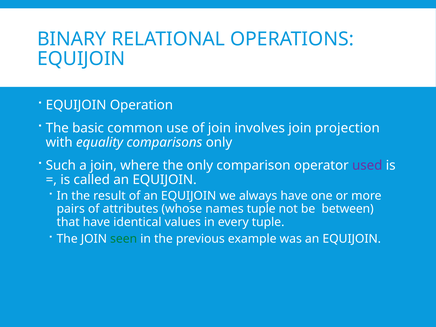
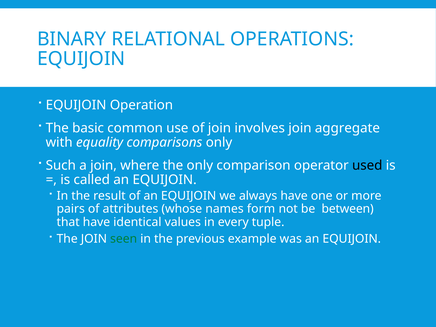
projection: projection -> aggregate (347, 128)
used colour: purple -> black (367, 165)
names tuple: tuple -> form (261, 209)
